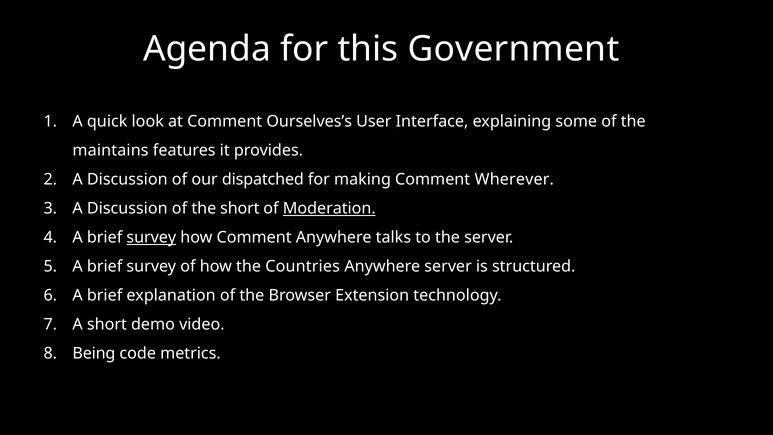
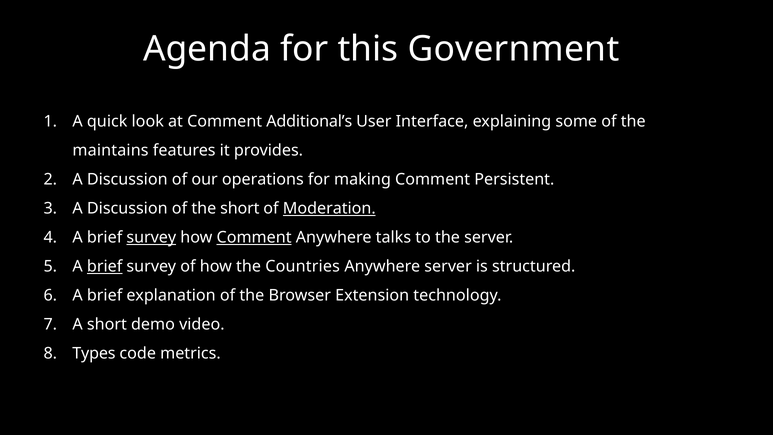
Ourselves’s: Ourselves’s -> Additional’s (309, 122)
dispatched: dispatched -> operations (263, 179)
Wherever: Wherever -> Persistent (514, 179)
Comment underline: none -> present (254, 237)
brief underline: none -> present (105, 266)
Being: Being -> Types (94, 353)
